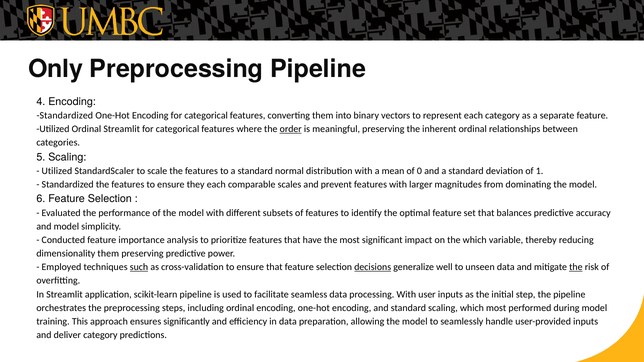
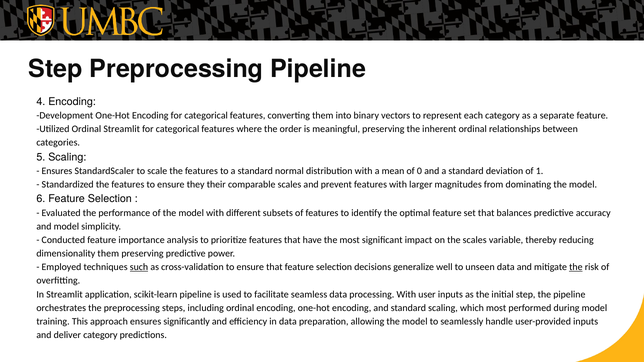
Only: Only -> Step (55, 69)
Standardized: Standardized -> Development (65, 116)
order underline: present -> none (291, 129)
Utilized: Utilized -> Ensures (57, 171)
they each: each -> their (216, 185)
the which: which -> scales (475, 240)
decisions underline: present -> none (373, 267)
